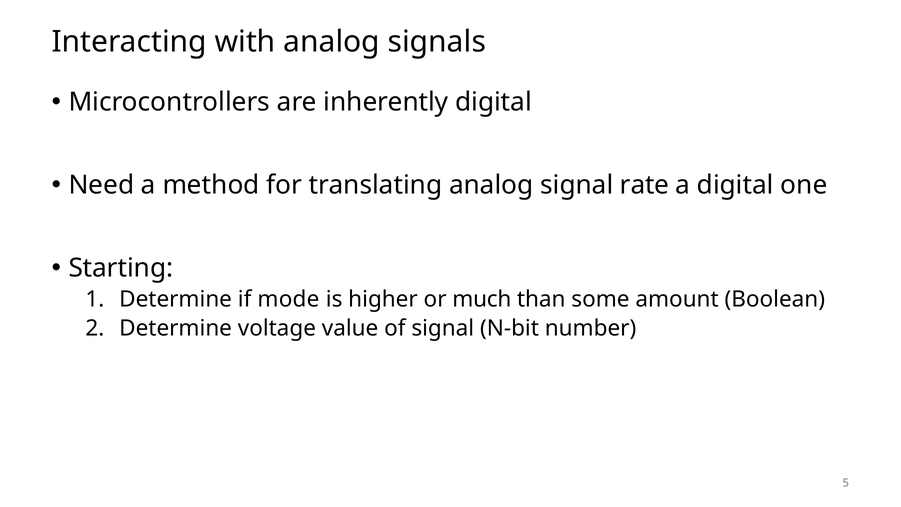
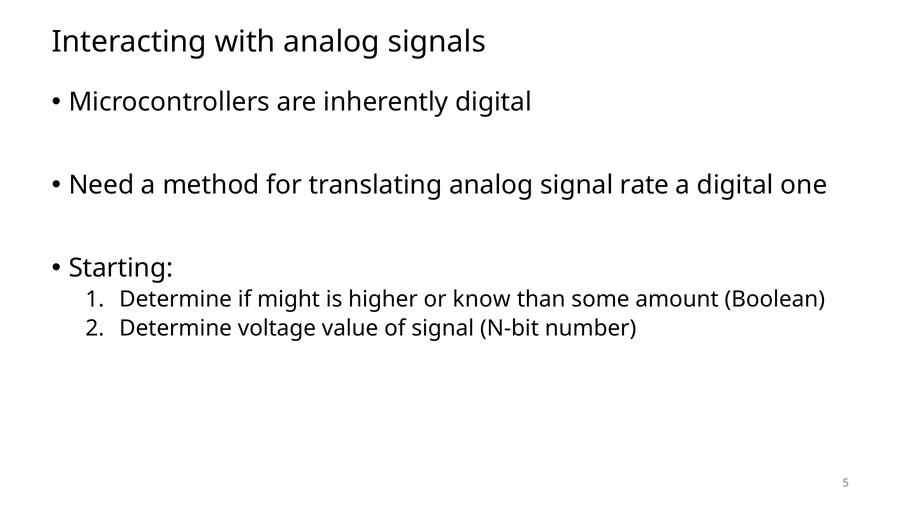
mode: mode -> might (289, 299)
much: much -> know (482, 299)
